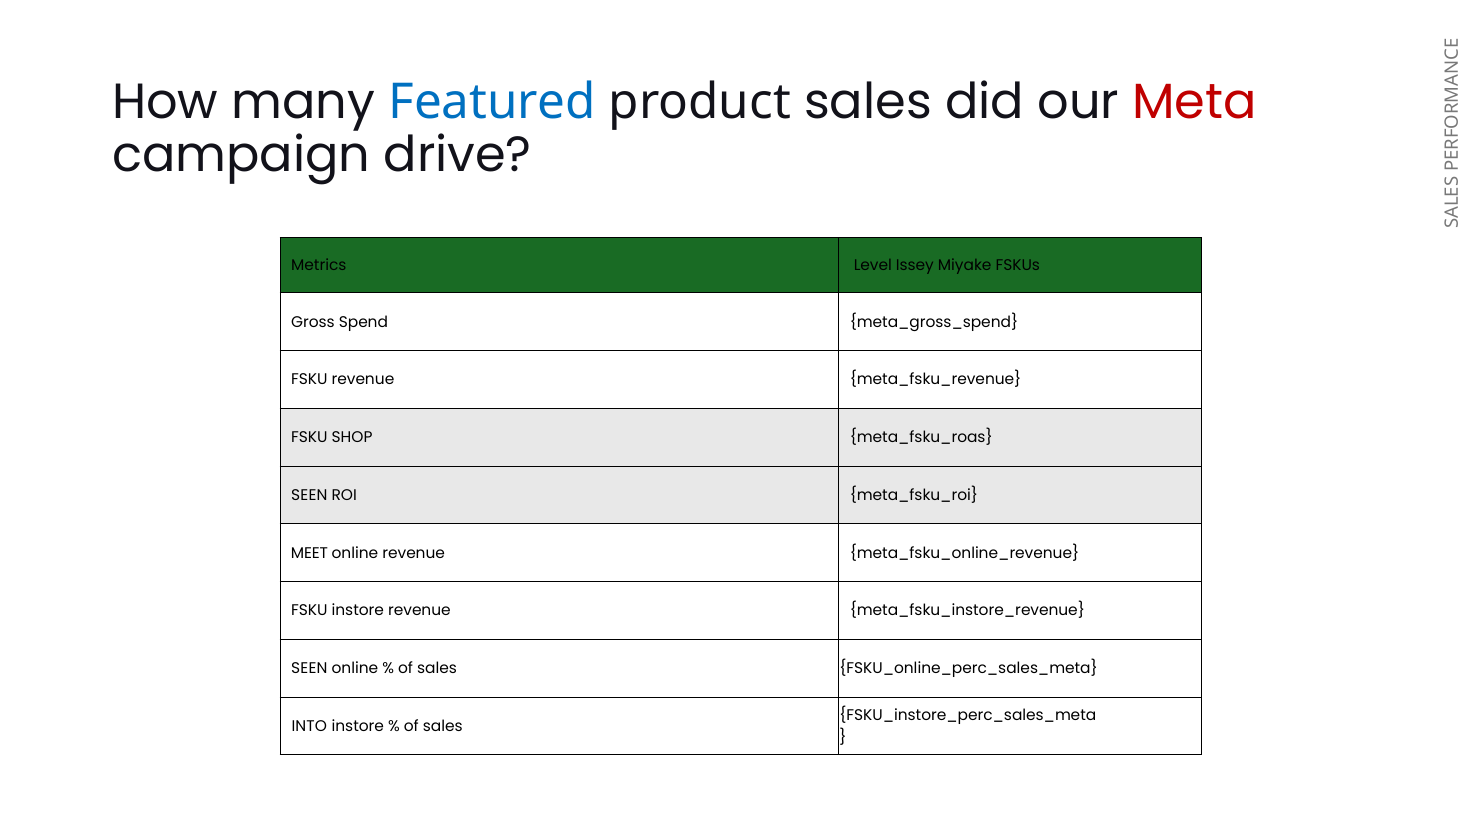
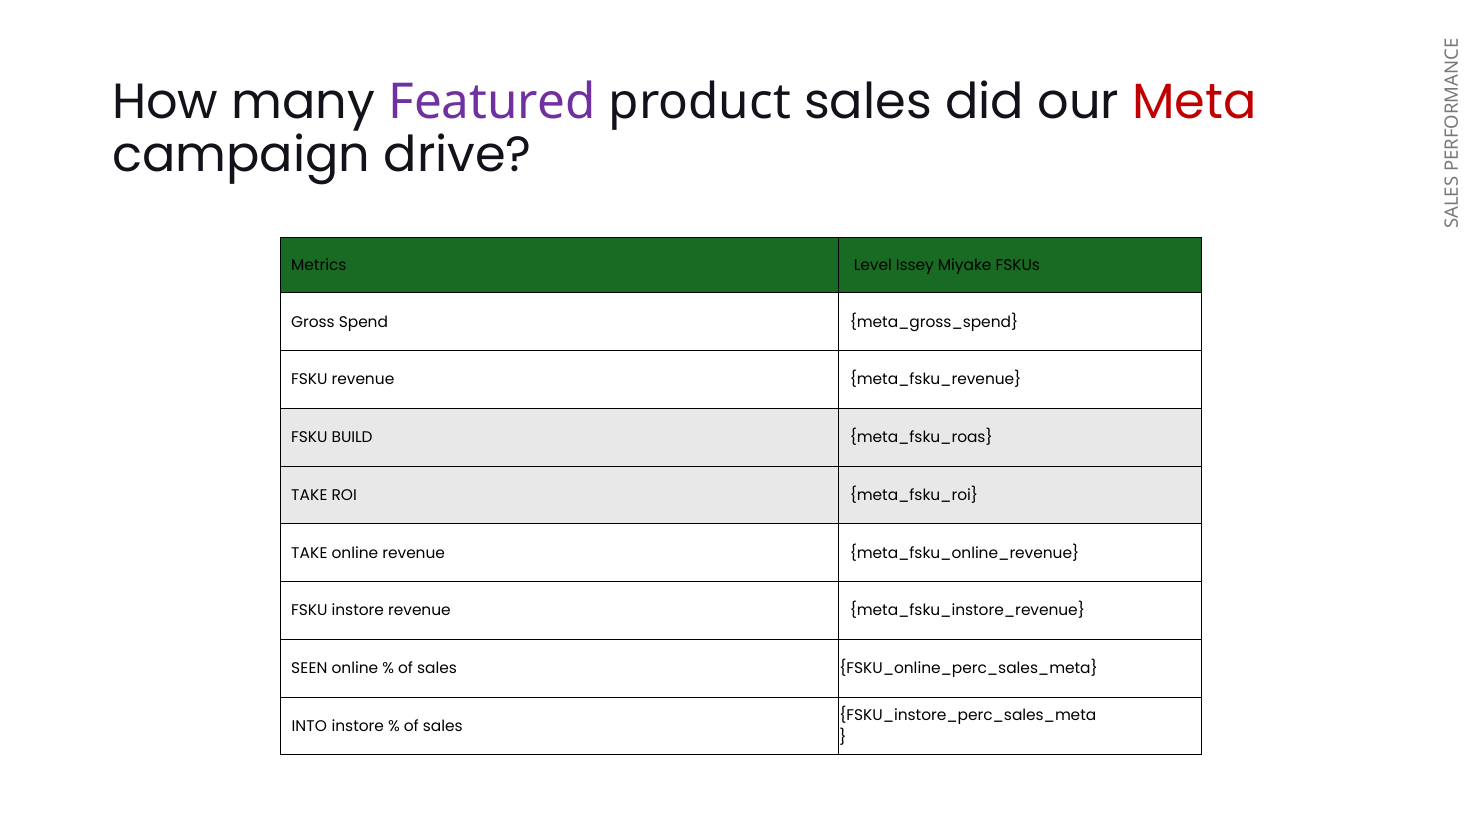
Featured colour: blue -> purple (492, 102)
SHOP: SHOP -> BUILD (352, 437)
SEEN: SEEN -> TAKE (309, 495)
MEET: MEET -> TAKE (309, 553)
